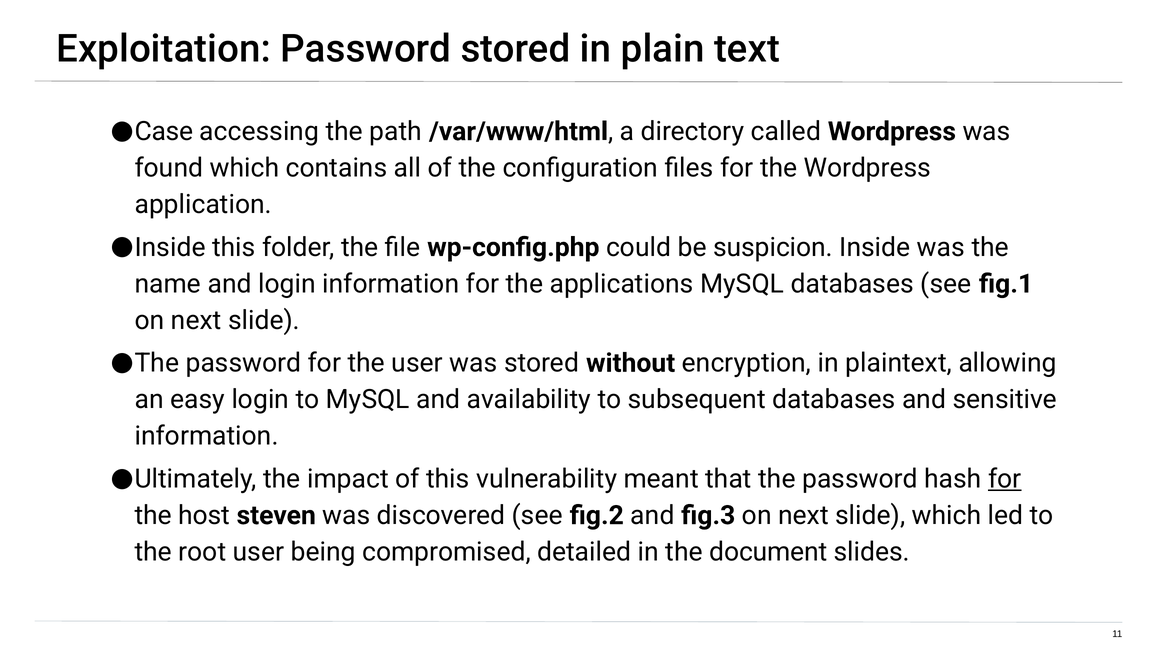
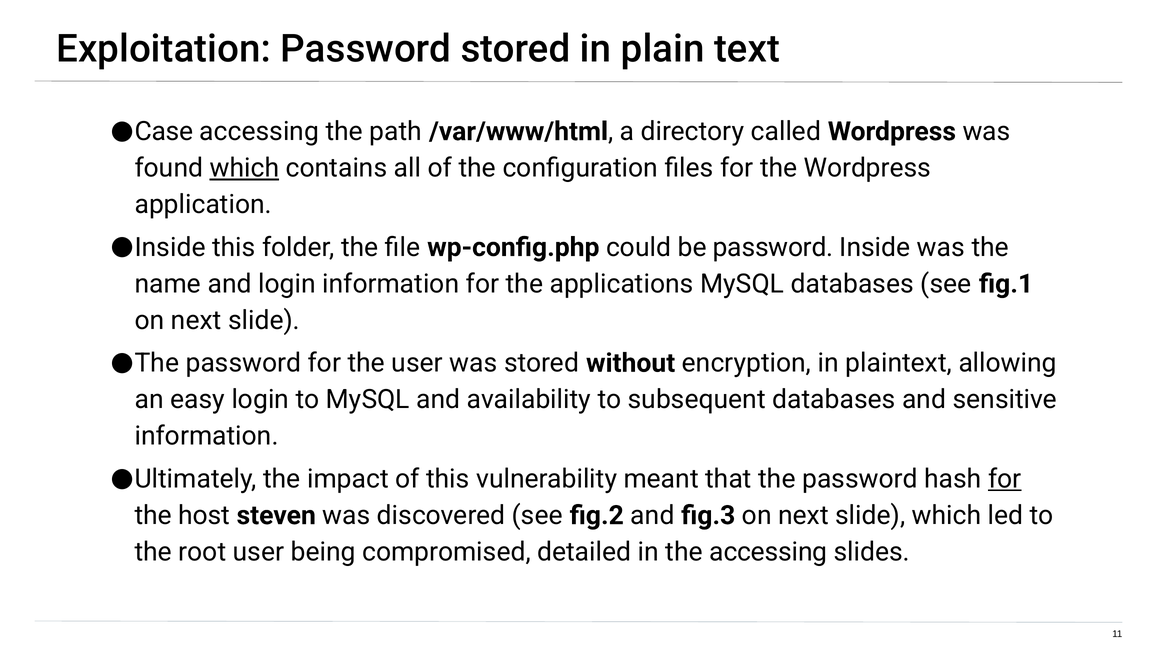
which underline: none -> present (244, 168)
be suspicion: suspicion -> password (773, 247)
the document: document -> accessing (768, 552)
